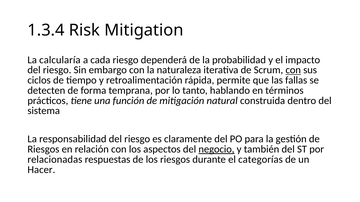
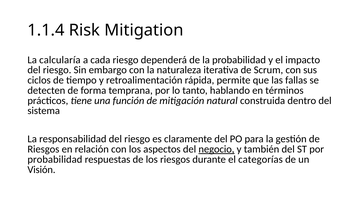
1.3.4: 1.3.4 -> 1.1.4 (46, 30)
con underline: present -> none (293, 70)
relacionadas: relacionadas -> probabilidad (55, 160)
Hacer: Hacer -> Visión (41, 170)
